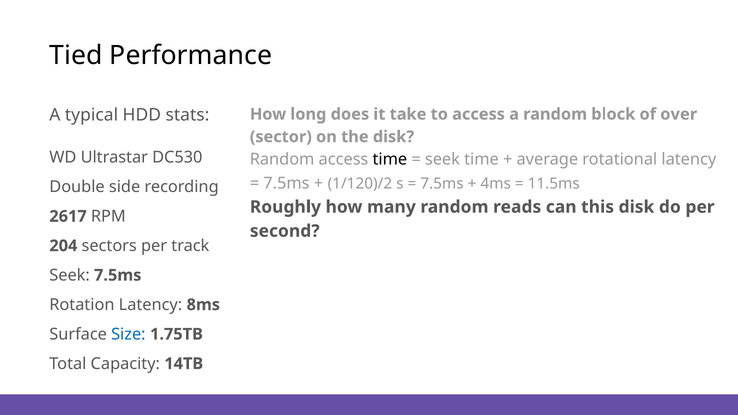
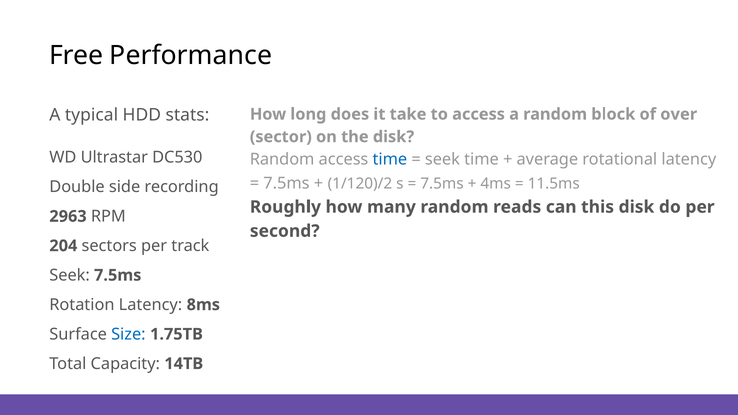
Tied: Tied -> Free (76, 56)
time colour: black -> blue (390, 159)
2617: 2617 -> 2963 (68, 216)
